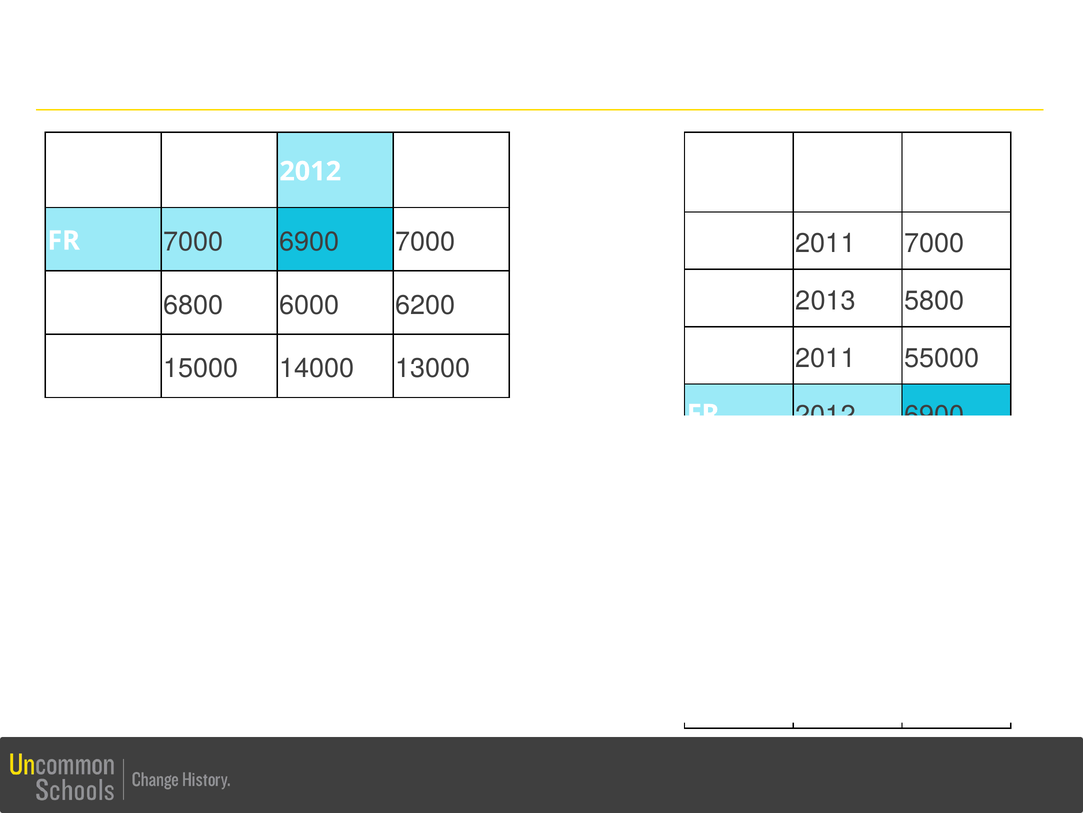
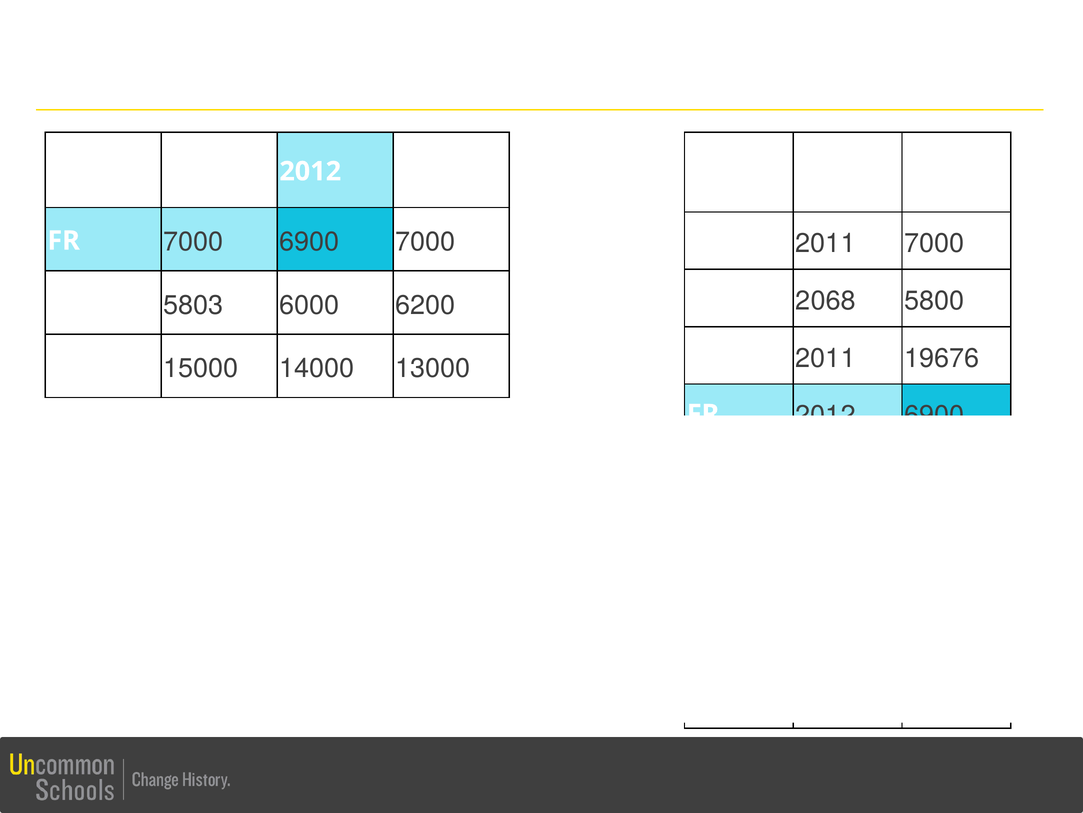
2013: 2013 -> 2068 (826, 300)
6800: 6800 -> 5803 (193, 305)
55000: 55000 -> 19676 (942, 358)
